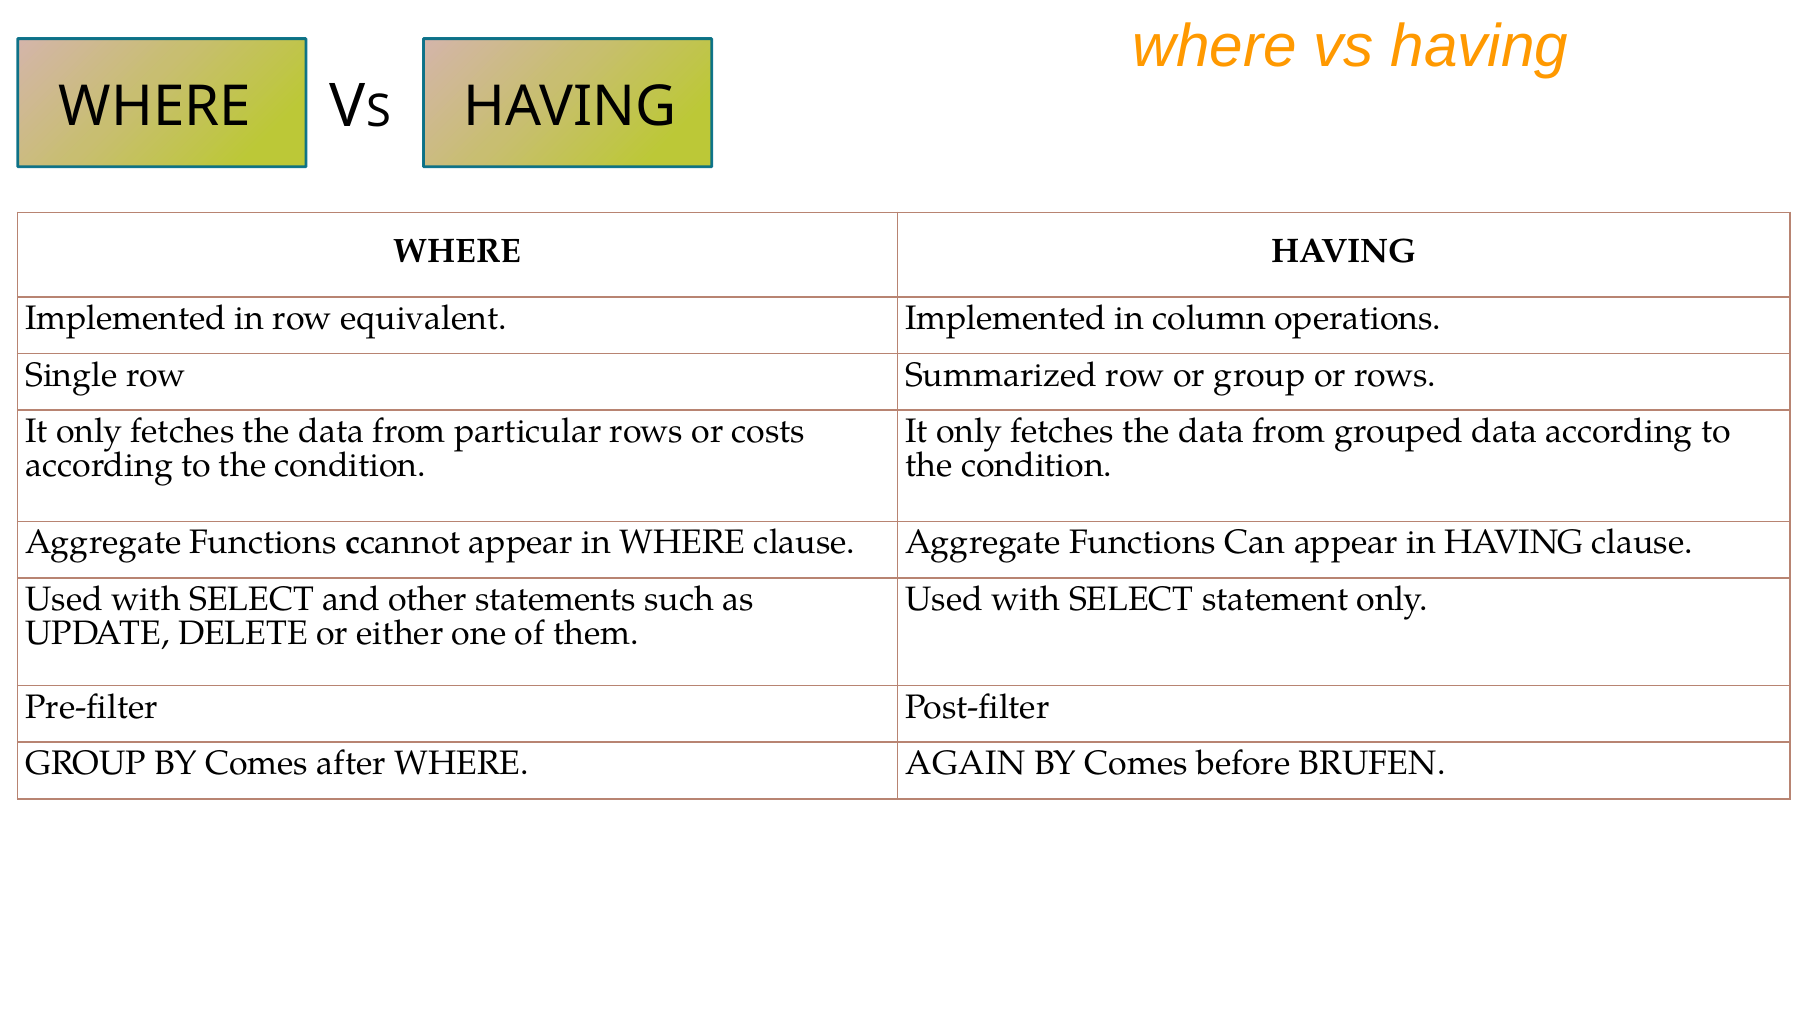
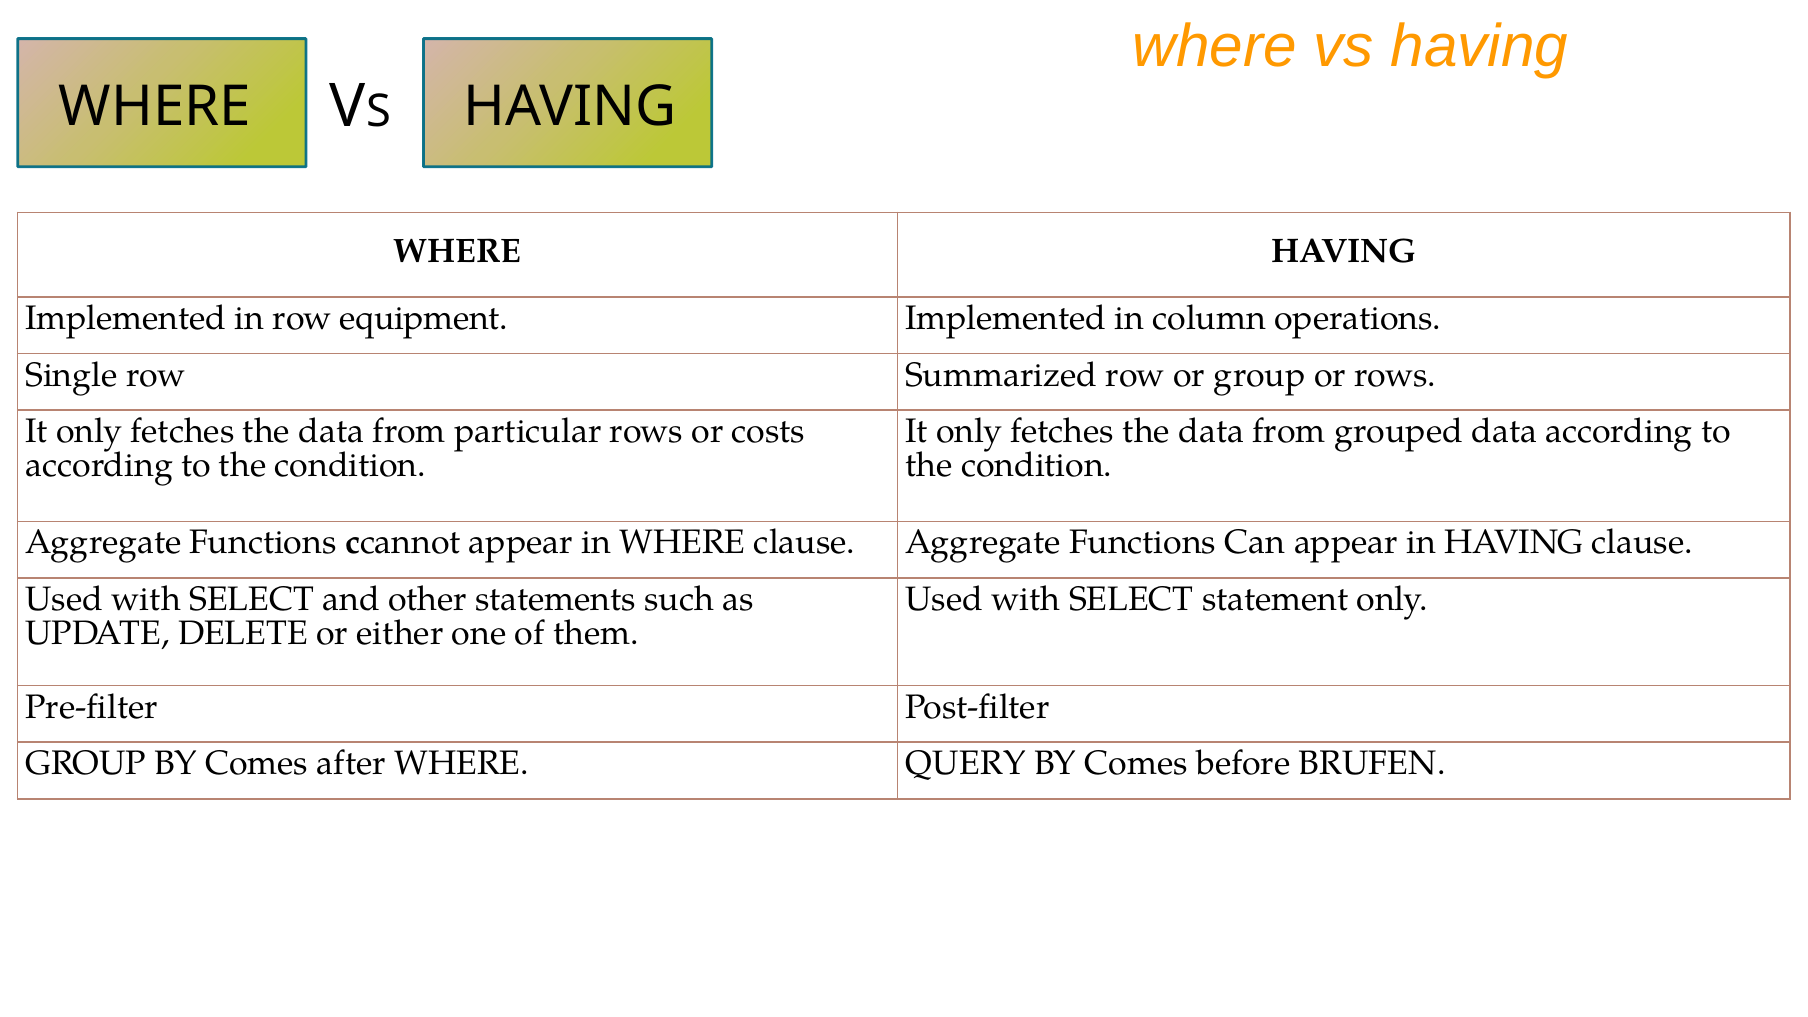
equivalent: equivalent -> equipment (424, 318)
AGAIN: AGAIN -> QUERY (965, 763)
